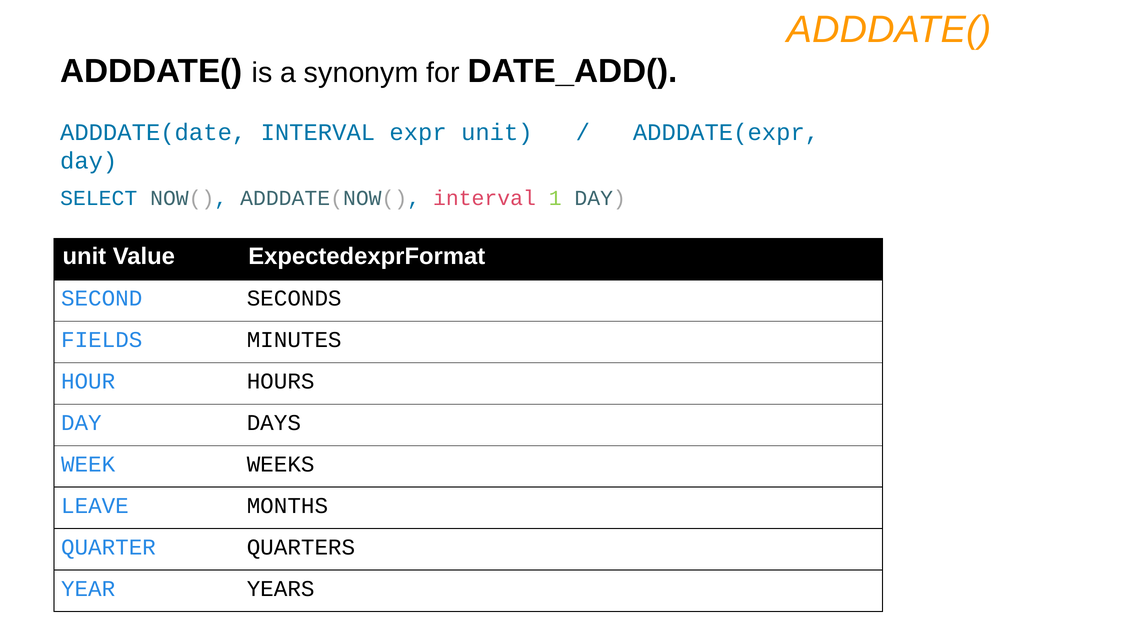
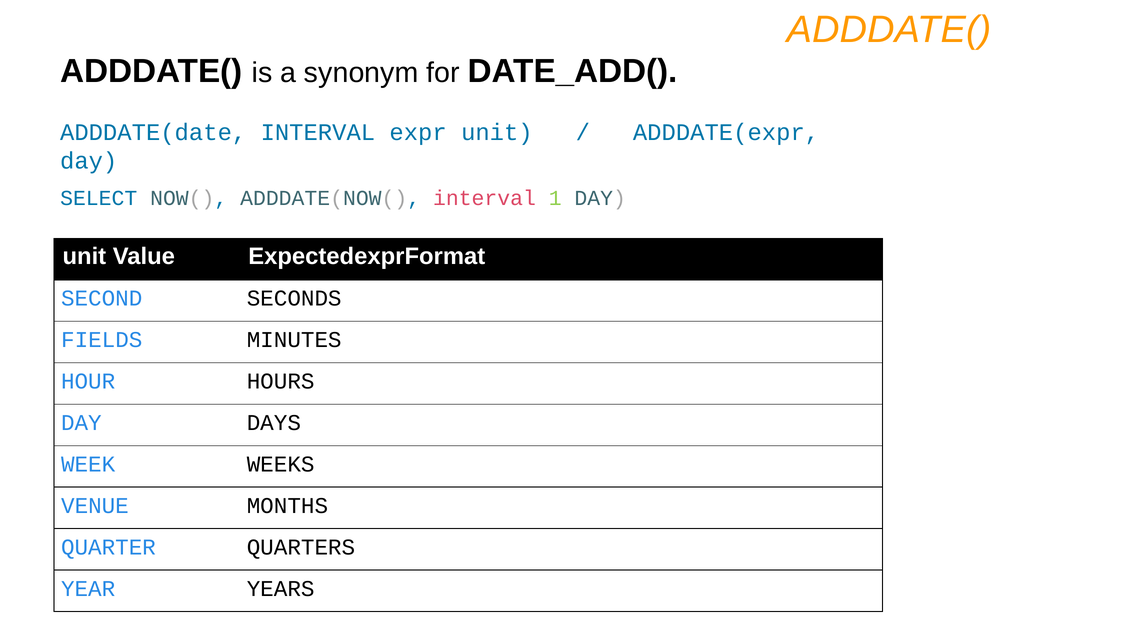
LEAVE: LEAVE -> VENUE (95, 506)
